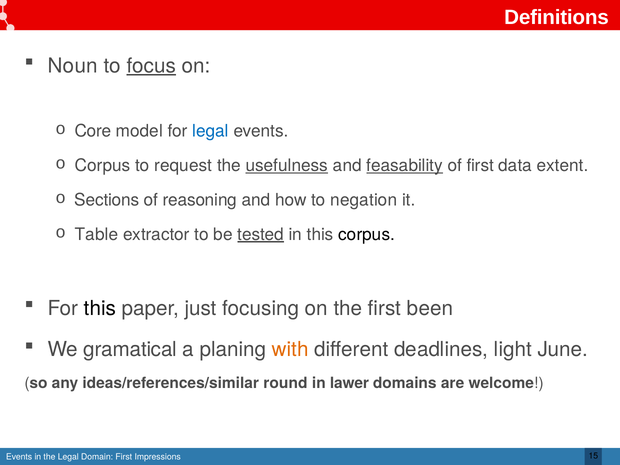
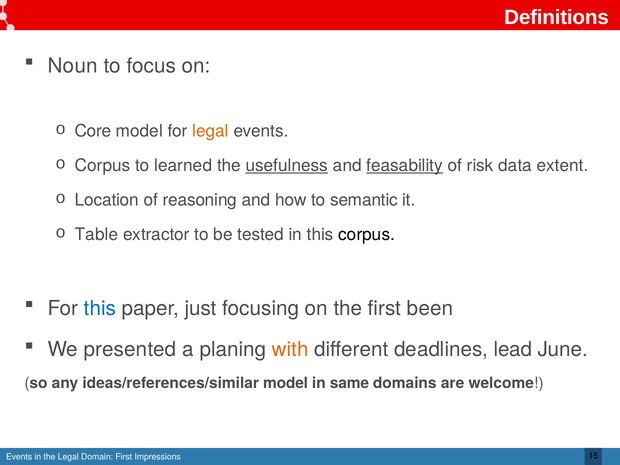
focus underline: present -> none (151, 66)
legal colour: blue -> orange (211, 131)
request: request -> learned (183, 165)
of first: first -> risk (480, 165)
Sections: Sections -> Location (107, 200)
negation: negation -> semantic (364, 200)
tested underline: present -> none (261, 234)
this colour: black -> blue (100, 308)
gramatical: gramatical -> presented (130, 350)
light: light -> lead (513, 350)
ideas/references/similar round: round -> model (286, 383)
lawer: lawer -> same (349, 383)
